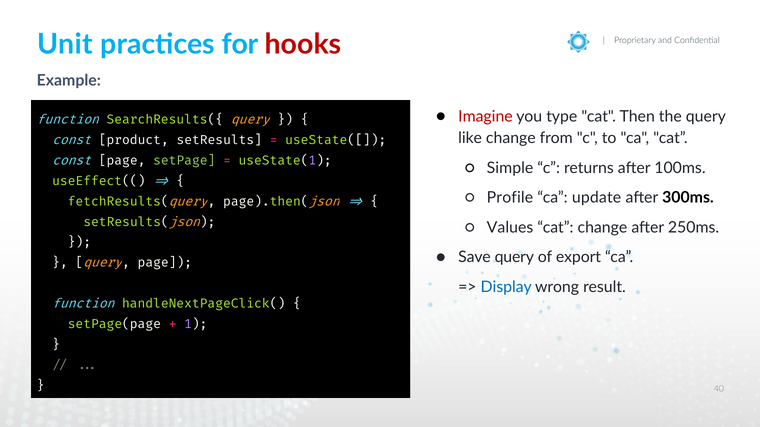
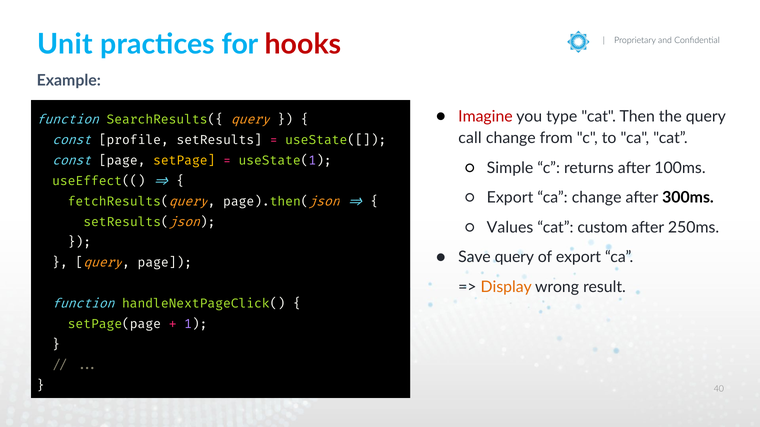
like: like -> call (470, 138)
product: product -> profile (134, 140)
setPage colour: light green -> yellow (184, 161)
Profile: Profile -> Export (510, 198)
ca update: update -> change (597, 198)
cat change: change -> custom (603, 228)
Display colour: blue -> orange (506, 287)
